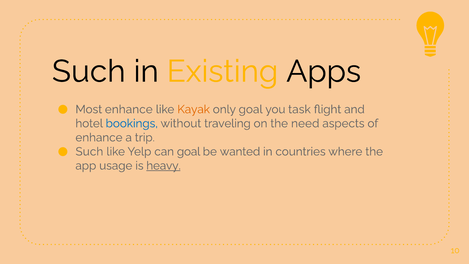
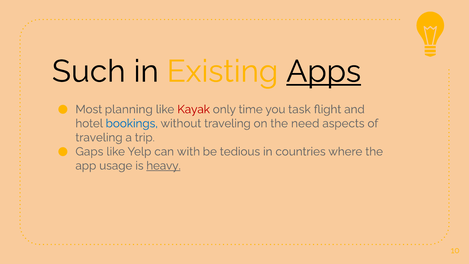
Apps underline: none -> present (324, 71)
Most enhance: enhance -> planning (129, 109)
Kayak colour: orange -> red (194, 109)
only goal: goal -> time (251, 109)
enhance: enhance -> traveling (99, 137)
Such: Such -> Gaps (89, 151)
can goal: goal -> with (189, 151)
wanted: wanted -> tedious (240, 151)
